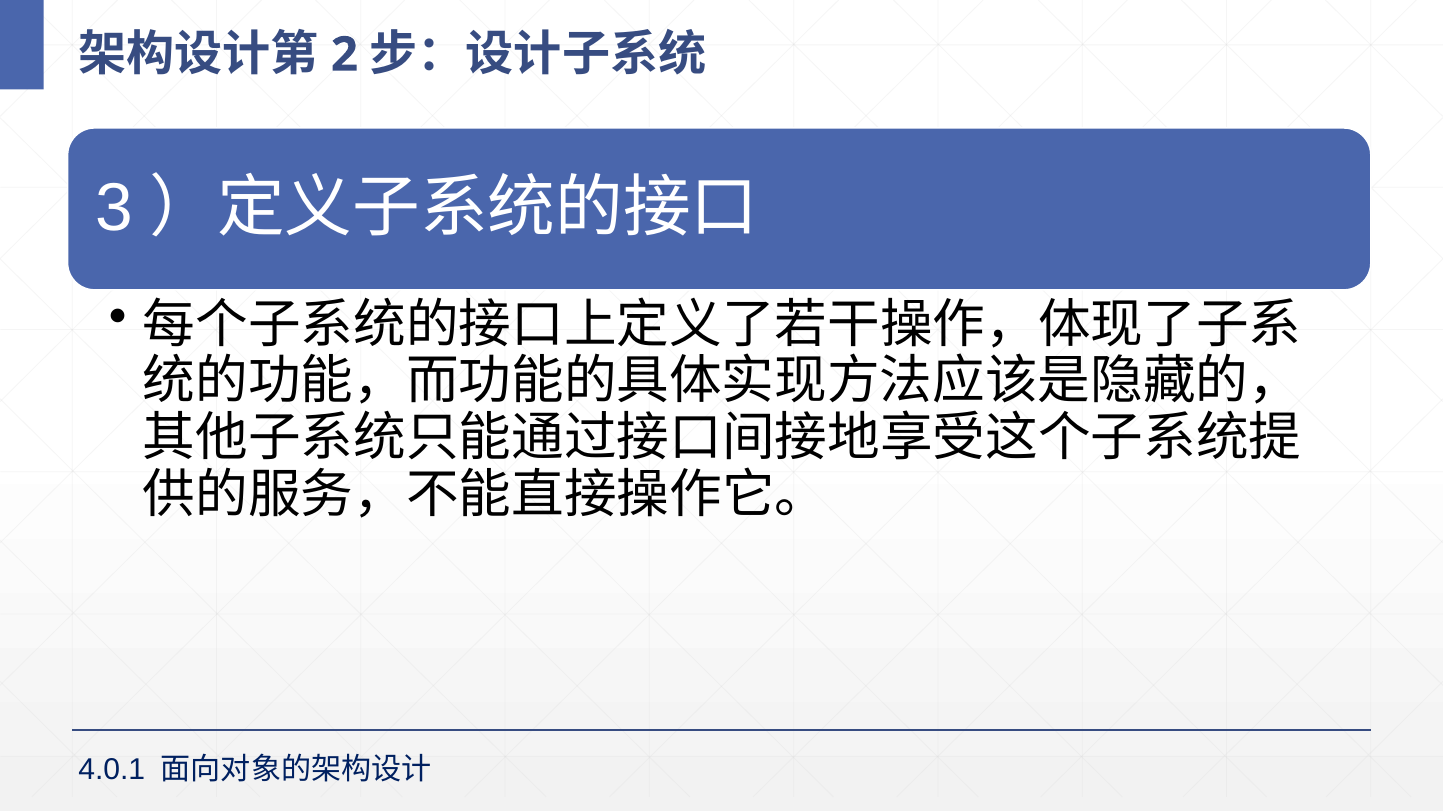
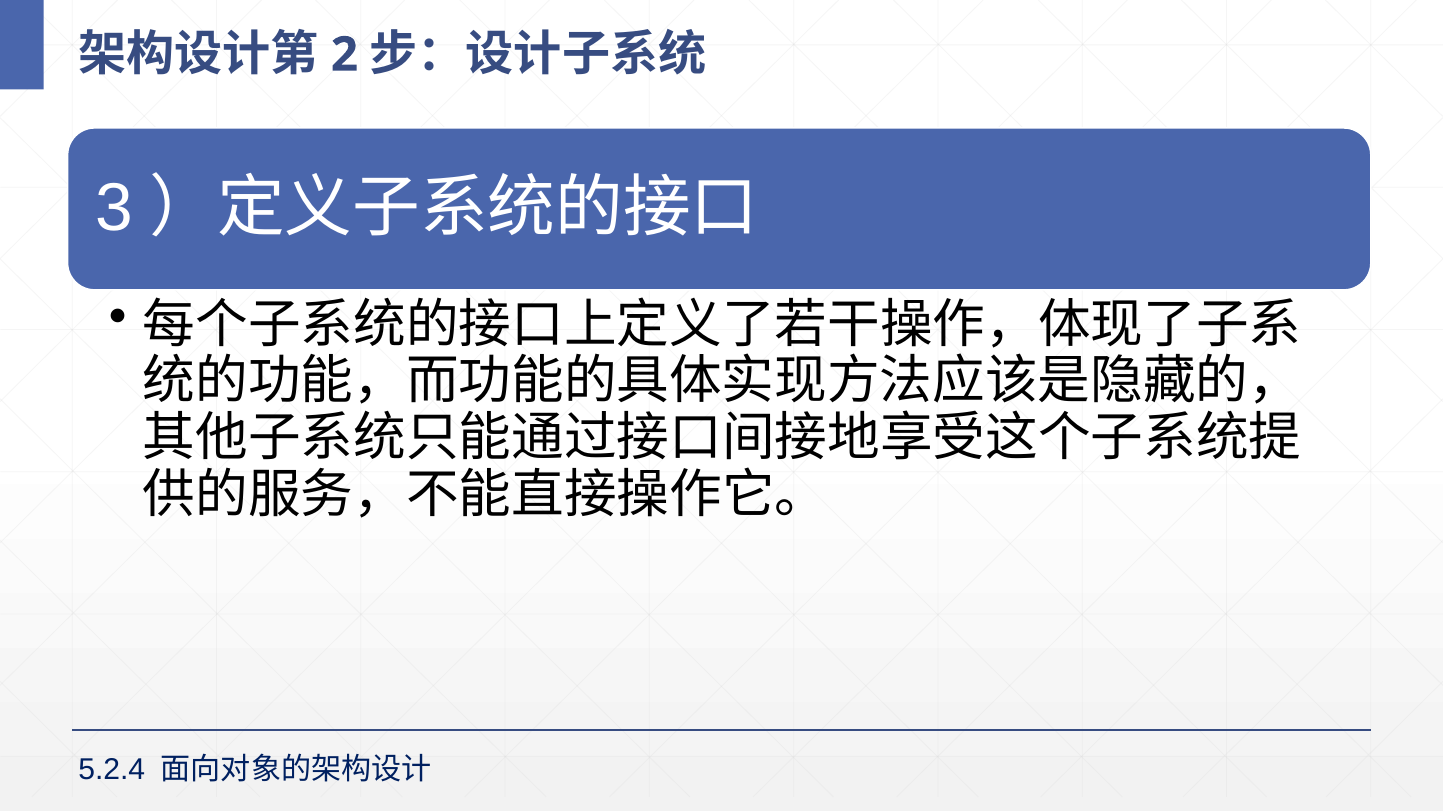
4.0.1: 4.0.1 -> 5.2.4 (112, 771)
